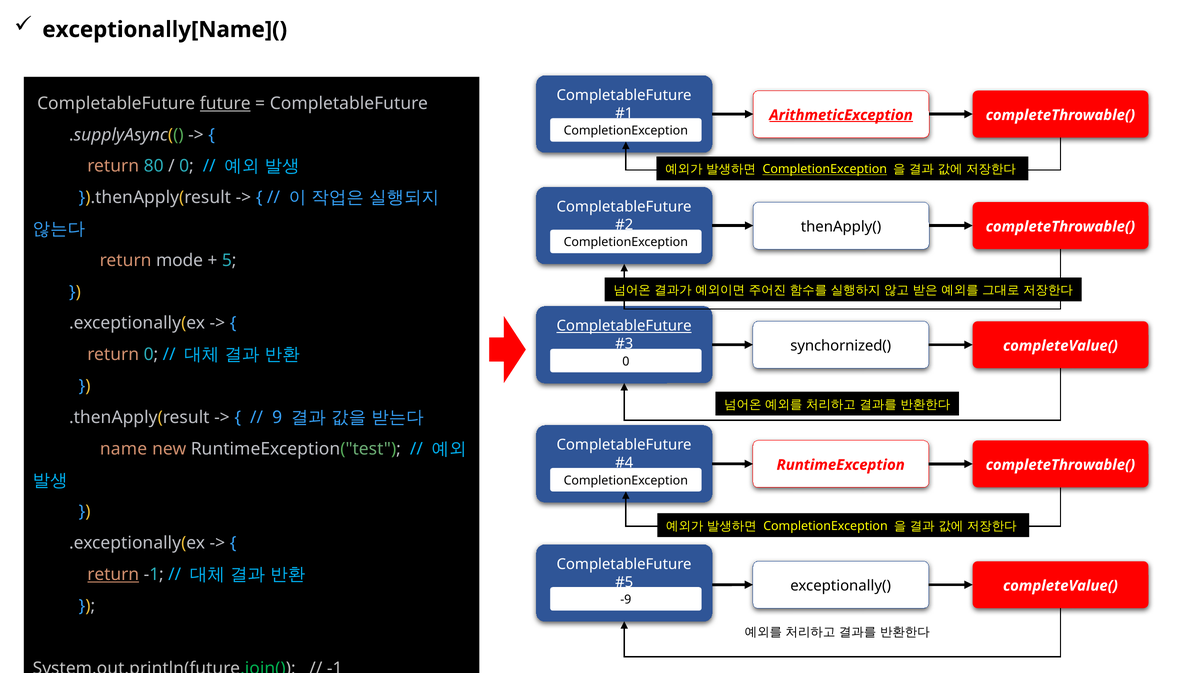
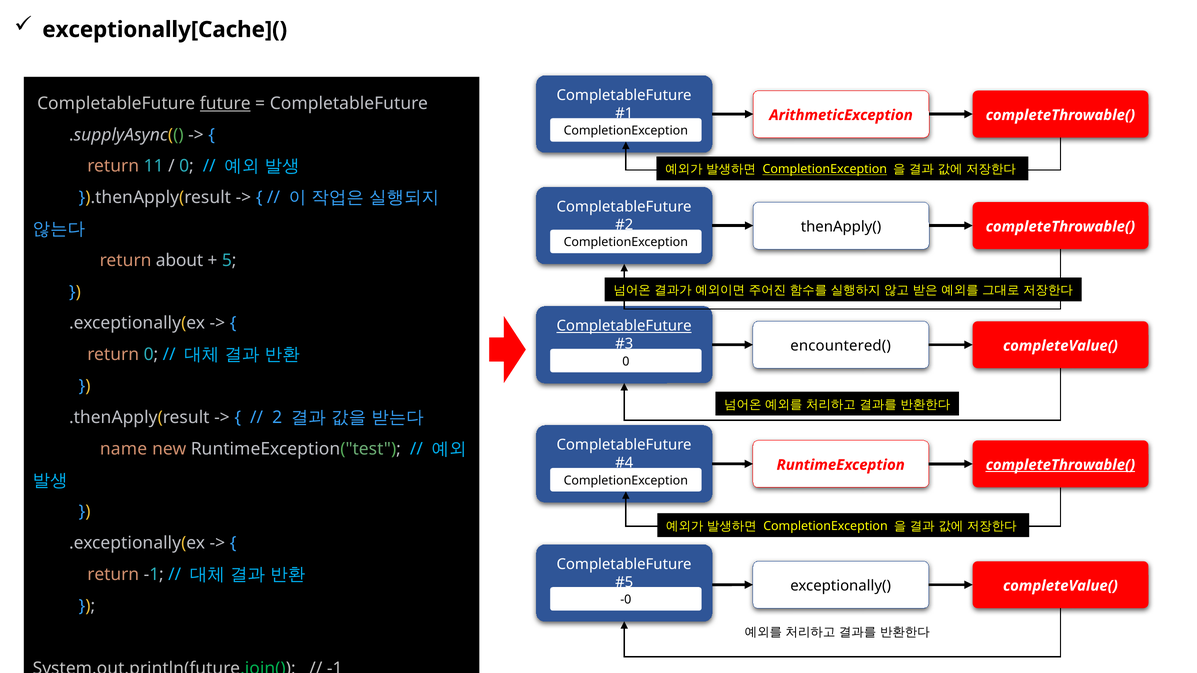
exceptionally[Name](: exceptionally[Name]( -> exceptionally[Cache]( (165, 30)
ArithmeticException underline: present -> none (841, 115)
80: 80 -> 11 (154, 166)
mode: mode -> about (180, 261)
synchornized(: synchornized( -> encountered( (841, 346)
9: 9 -> 2 (277, 418)
completeThrowable( underline: none -> present (1060, 465)
return underline: present -> none (113, 575)
-9: -9 -> -0 (626, 600)
